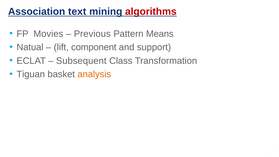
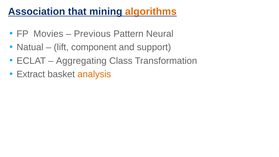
text: text -> that (77, 12)
algorithms colour: red -> orange (151, 12)
Means: Means -> Neural (160, 34)
Subsequent: Subsequent -> Aggregating (81, 61)
Tiguan: Tiguan -> Extract (31, 74)
